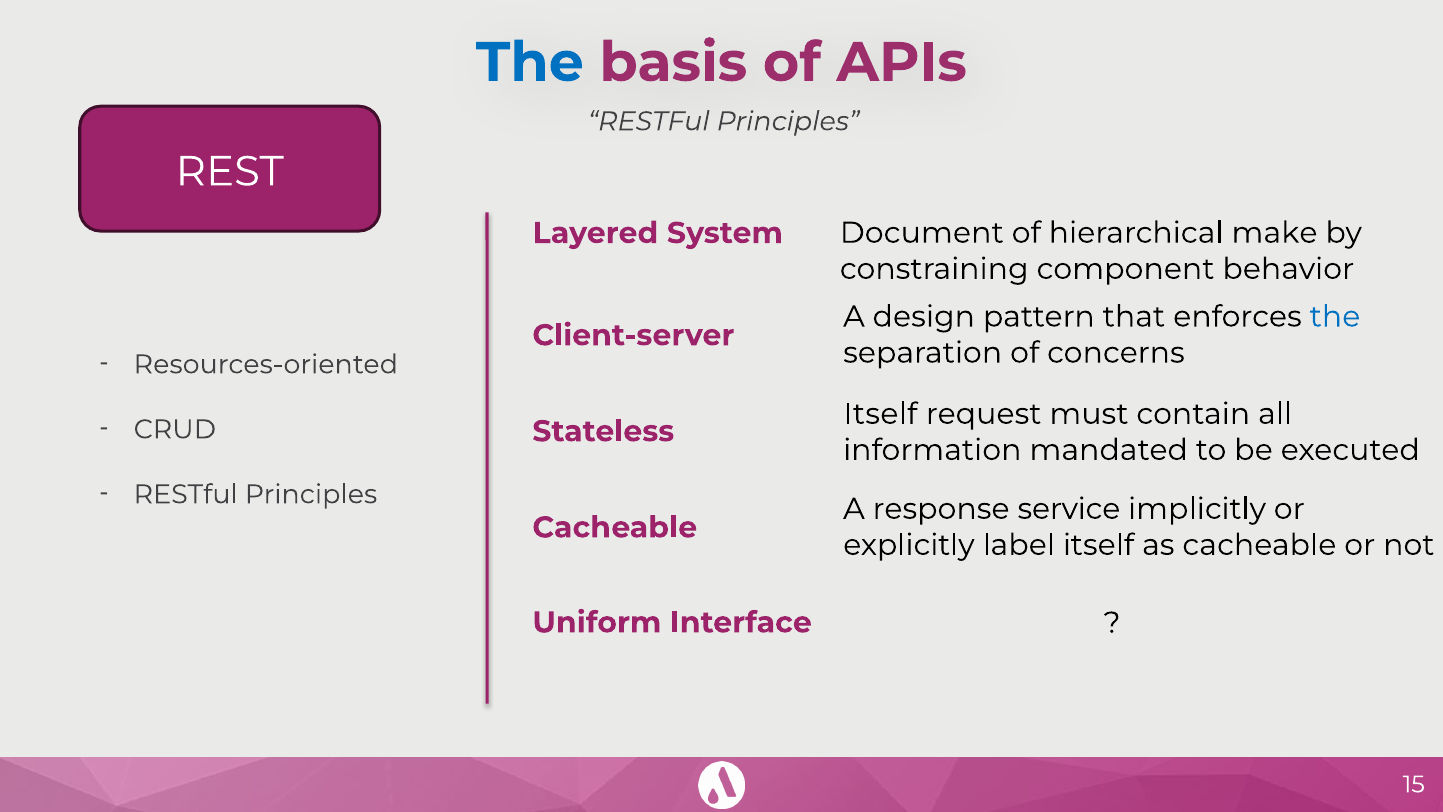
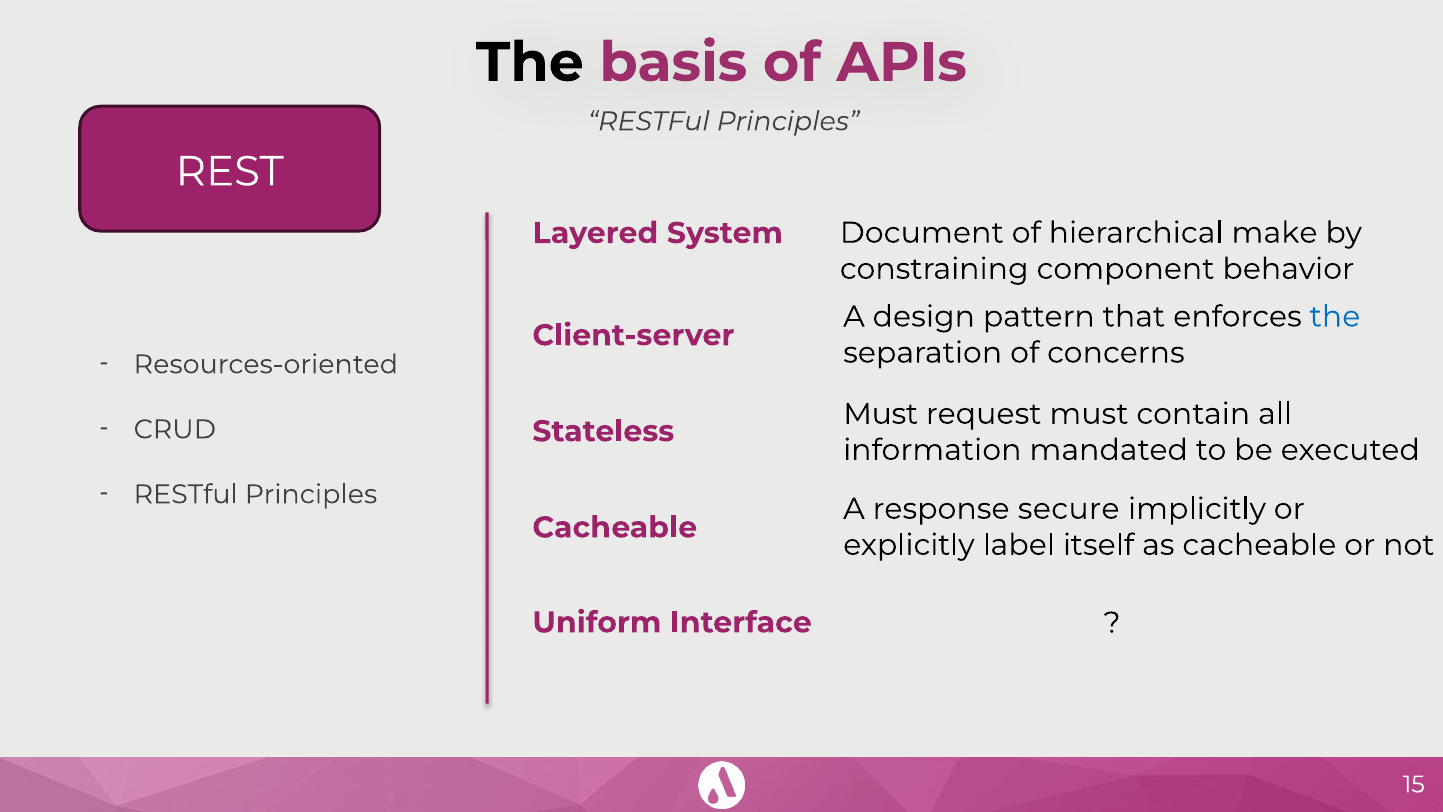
The colour: blue -> black (530, 63)
Itself: Itself -> Must (881, 414)
service: service -> secure (1069, 509)
